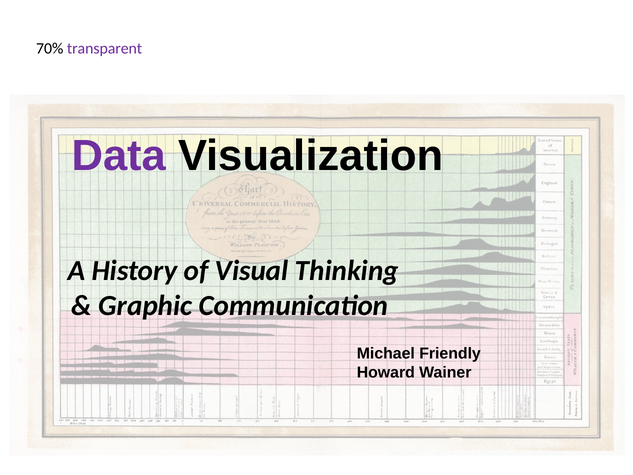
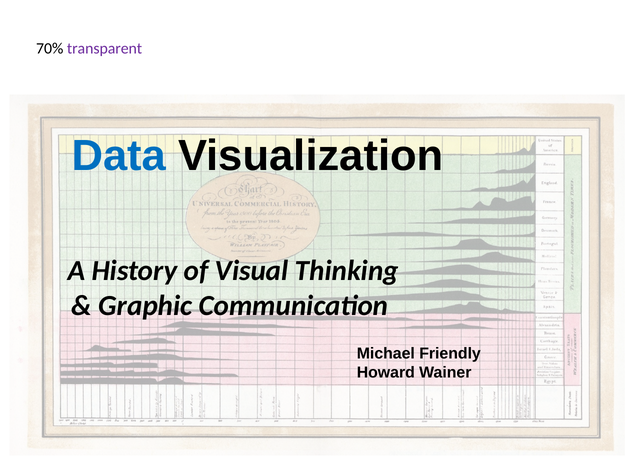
Data colour: purple -> blue (119, 156)
